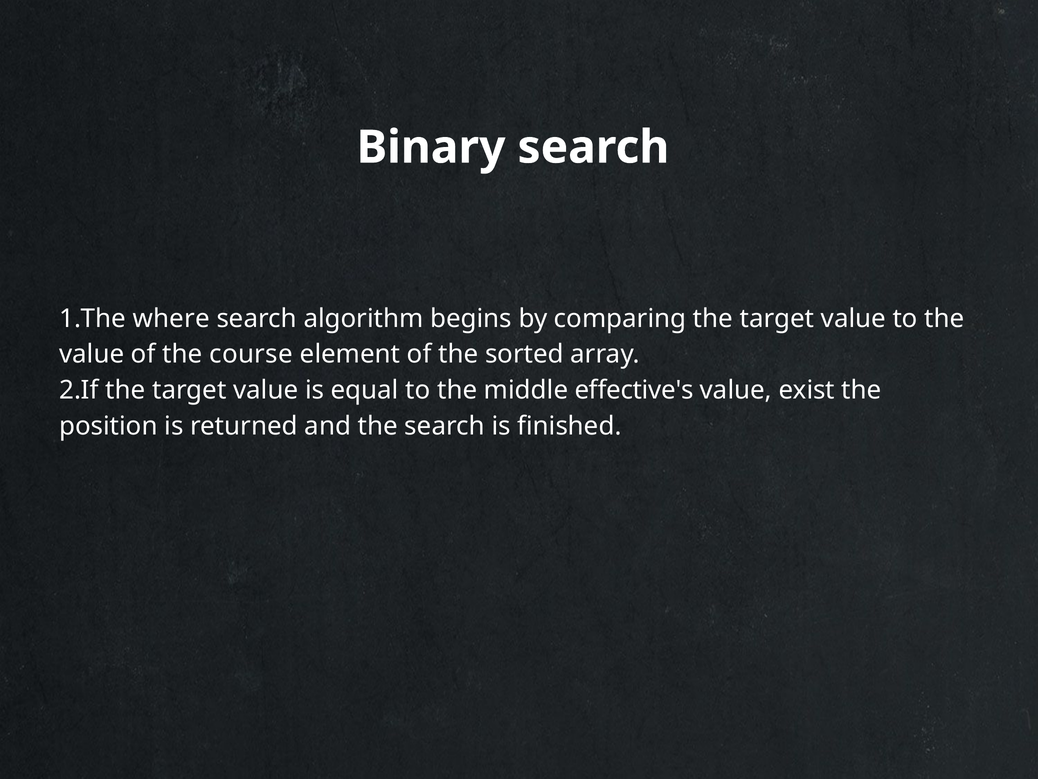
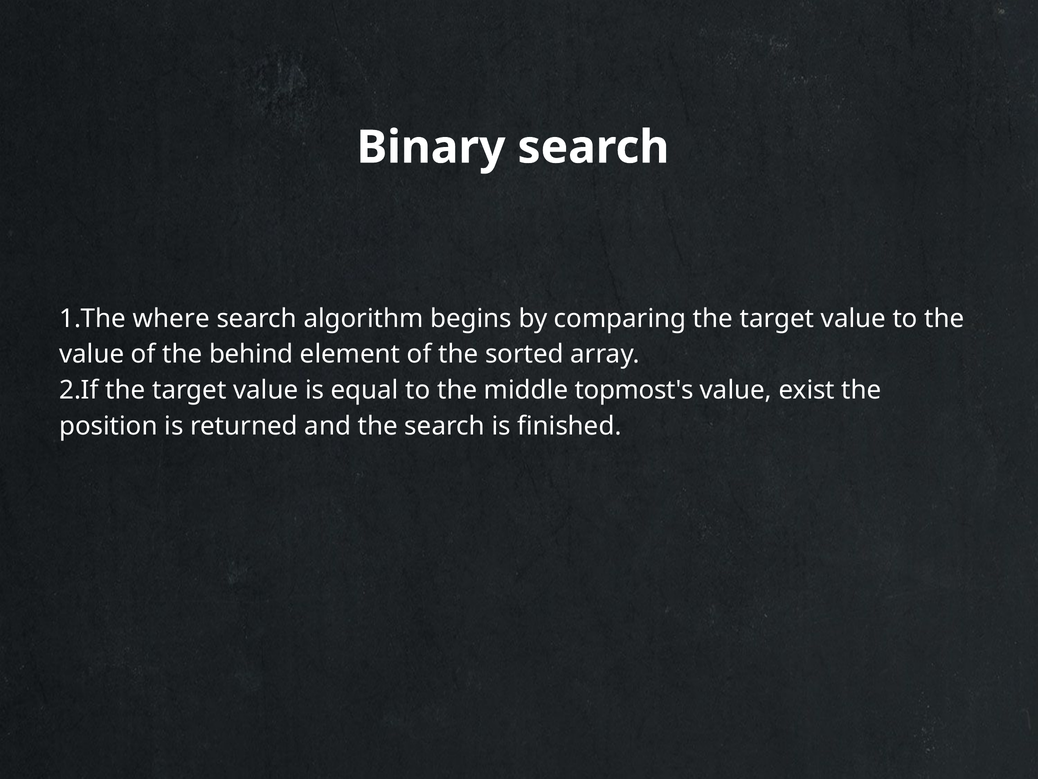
course: course -> behind (251, 354)
effective's: effective's -> topmost's (634, 390)
